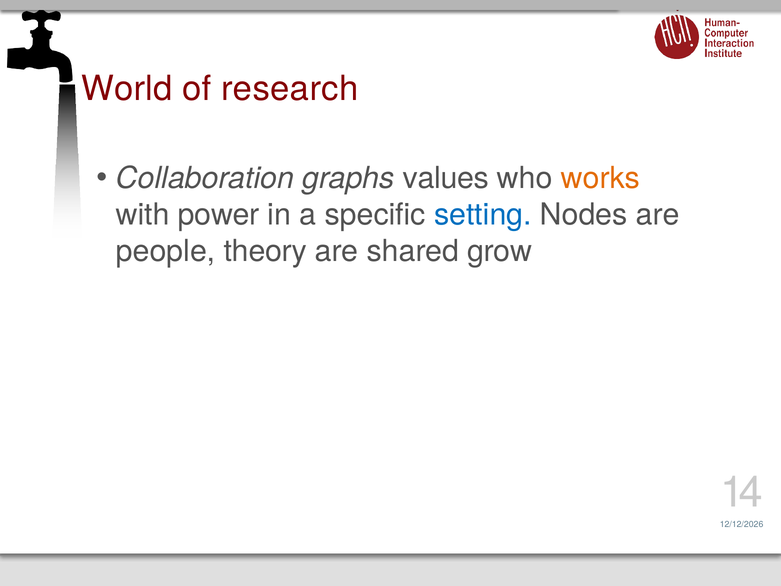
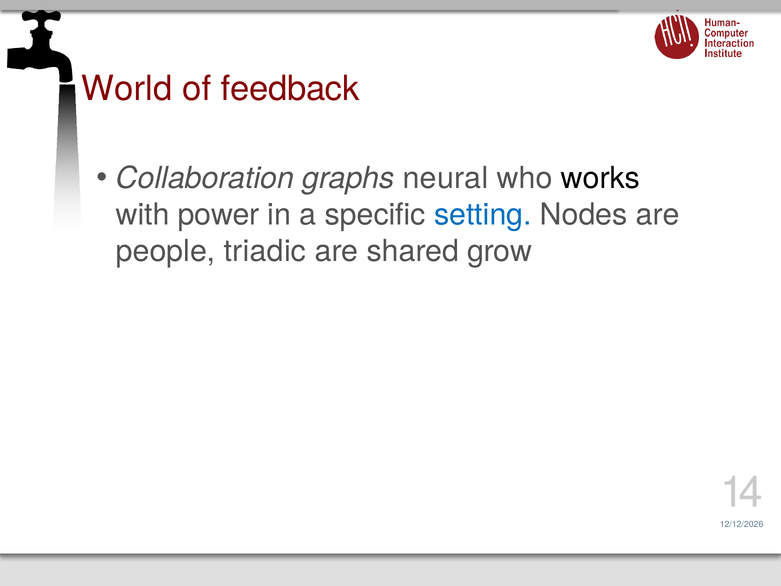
research: research -> feedback (290, 89)
values: values -> neural (446, 178)
works colour: orange -> black (600, 178)
theory: theory -> triadic (265, 251)
